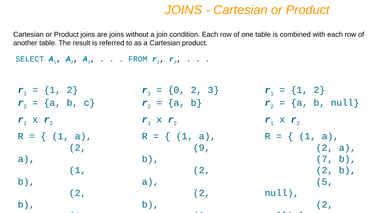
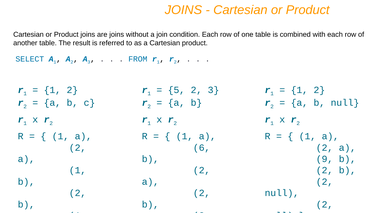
0: 0 -> 5 (176, 90)
9: 9 -> 6 (202, 148)
7: 7 -> 9 (325, 160)
5: 5 -> 2 (325, 182)
